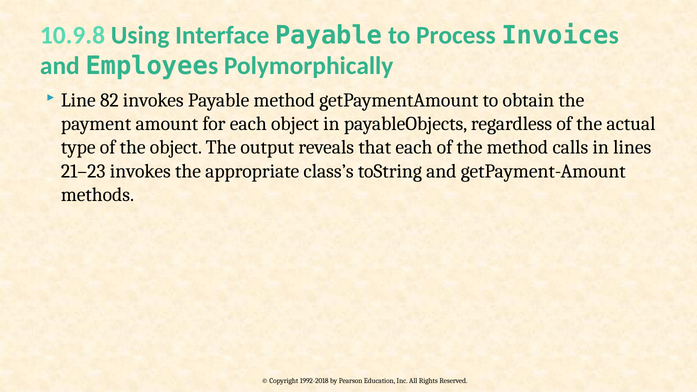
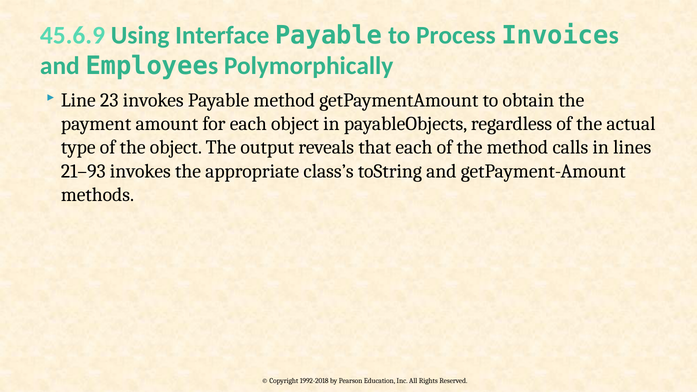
10.9.8: 10.9.8 -> 45.6.9 (72, 35)
82: 82 -> 23 (109, 100)
21–23: 21–23 -> 21–93 (83, 171)
